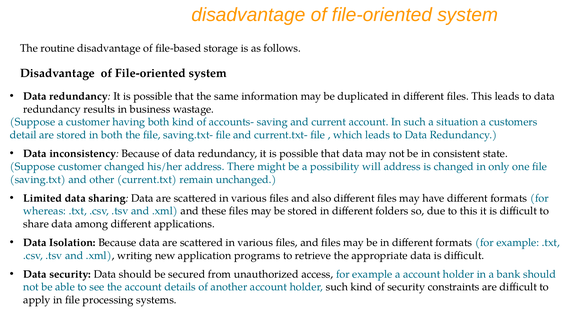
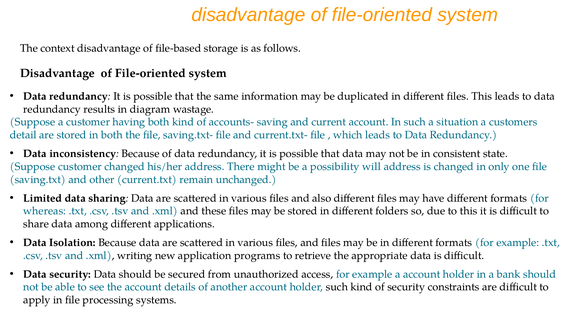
routine: routine -> context (58, 48)
business: business -> diagram (150, 109)
